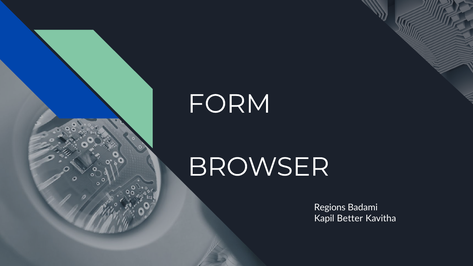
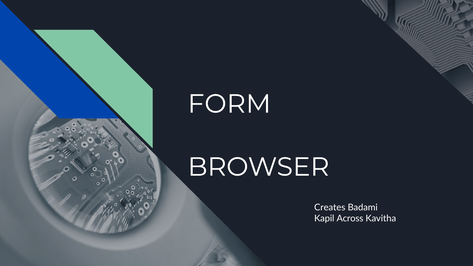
Regions: Regions -> Creates (330, 207)
Better: Better -> Across (350, 218)
